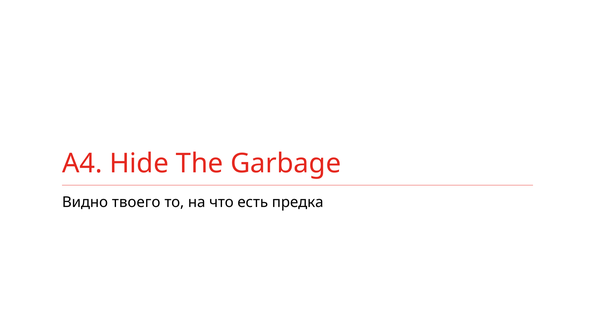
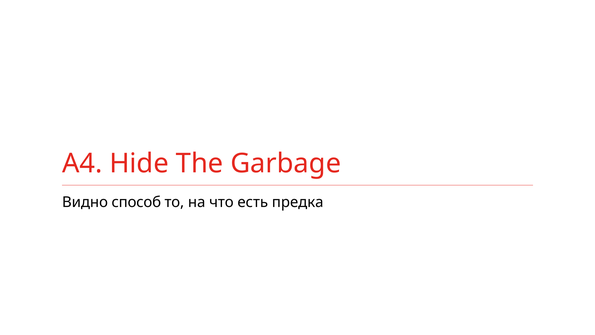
твоего: твоего -> способ (136, 202)
